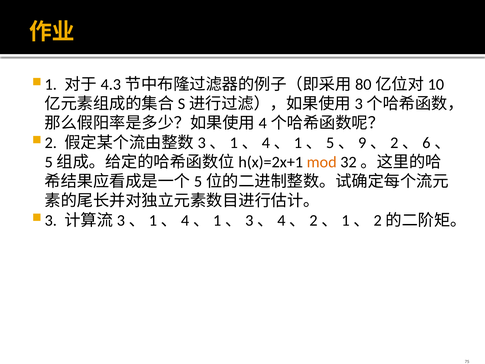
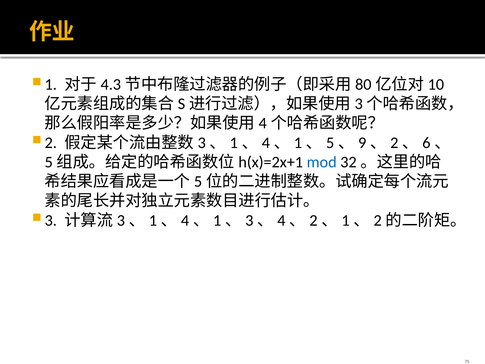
mod colour: orange -> blue (322, 162)
